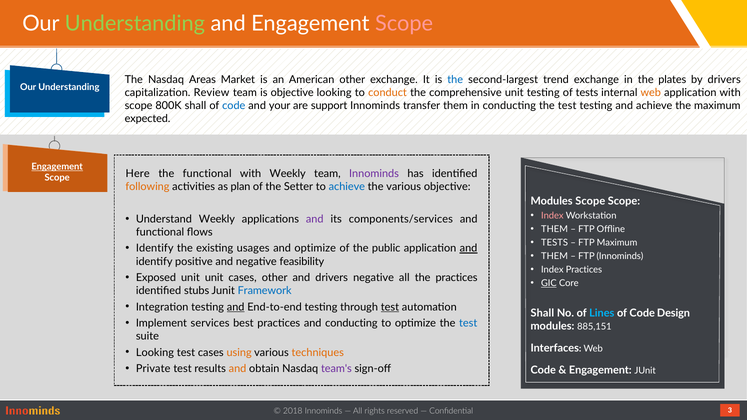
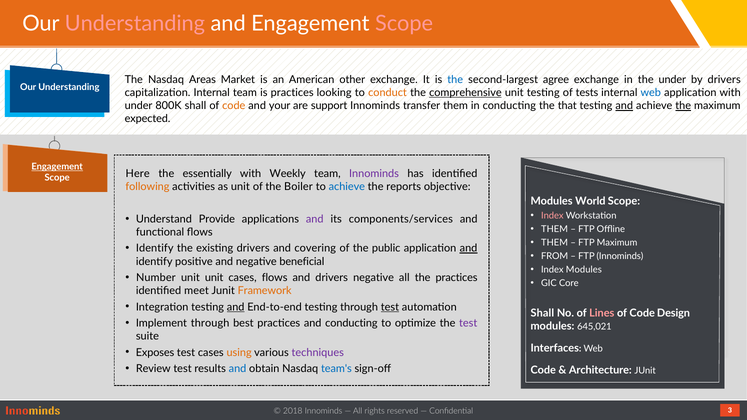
Understanding colour: light green -> pink (135, 24)
trend: trend -> agree (556, 80)
the plates: plates -> under (672, 80)
capitalization Review: Review -> Internal (212, 93)
is objective: objective -> practices (292, 93)
comprehensive underline: none -> present (465, 93)
web colour: orange -> blue (651, 93)
scope: scope -> under (139, 106)
code colour: blue -> orange (234, 106)
conducting the test: test -> that (567, 106)
and underline: none -> present (624, 106)
the underline: none -> present (683, 106)
the functional: functional -> essentially (207, 174)
as plan: plan -> unit (240, 187)
Setter: Setter -> Boiler (298, 187)
the various: various -> reports (404, 187)
Modules Scope: Scope -> World (590, 201)
Understand Weekly: Weekly -> Provide (217, 219)
TESTS: TESTS -> THEM (555, 243)
existing usages: usages -> drivers (253, 248)
and optimize: optimize -> covering (315, 248)
THEM: THEM -> FROM (555, 256)
feasibility: feasibility -> beneficial (302, 262)
Index Practices: Practices -> Modules (584, 270)
Exposed: Exposed -> Number (156, 278)
cases other: other -> flows (275, 278)
GIC underline: present -> none (549, 283)
stubs: stubs -> meet (197, 291)
Framework colour: blue -> orange (265, 291)
Lines colour: light blue -> pink (602, 313)
Implement services: services -> through (210, 323)
test colour: blue -> purple (468, 323)
885,151: 885,151 -> 645,021 (594, 327)
Looking: Looking -> Exposes (155, 353)
techniques colour: orange -> purple (318, 353)
Private: Private -> Review (153, 369)
and colour: orange -> blue (238, 369)
team's colour: purple -> blue (336, 369)
Engagement: Engagement -> Architecture (600, 370)
